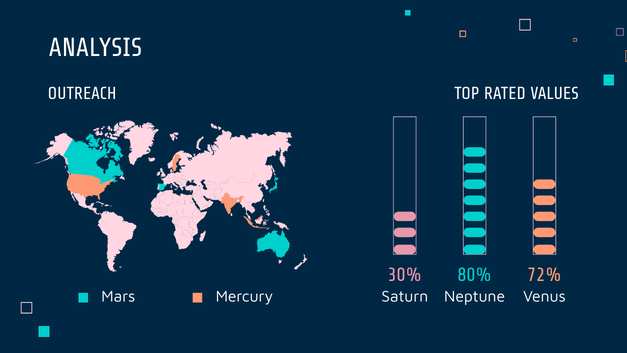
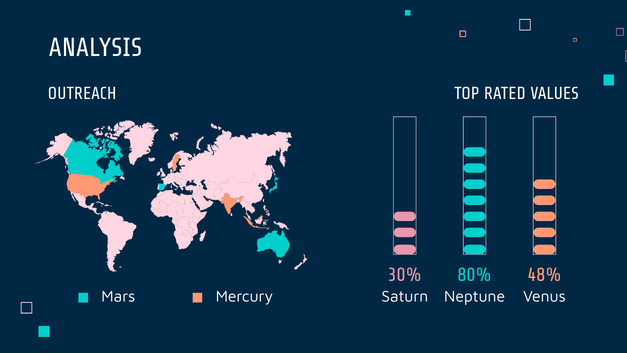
72%: 72% -> 48% (545, 275)
